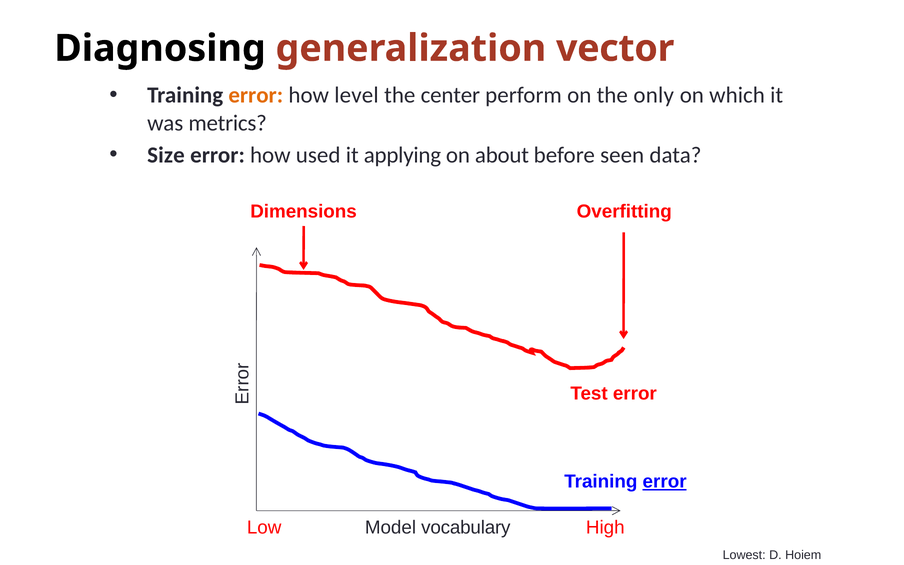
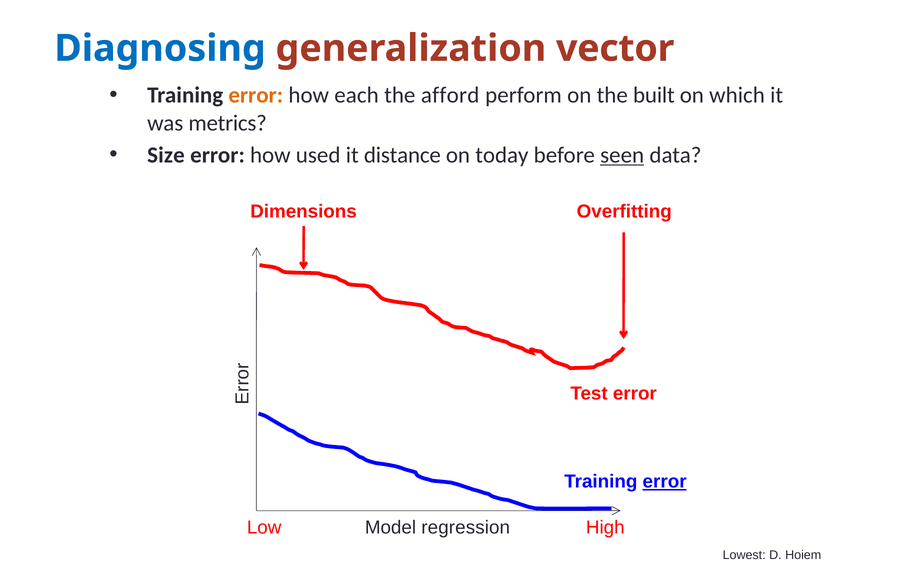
Diagnosing colour: black -> blue (160, 48)
level: level -> each (357, 95)
center: center -> afford (450, 95)
only: only -> built (654, 95)
applying: applying -> distance (402, 155)
about: about -> today (502, 155)
seen underline: none -> present (622, 155)
vocabulary: vocabulary -> regression (466, 528)
